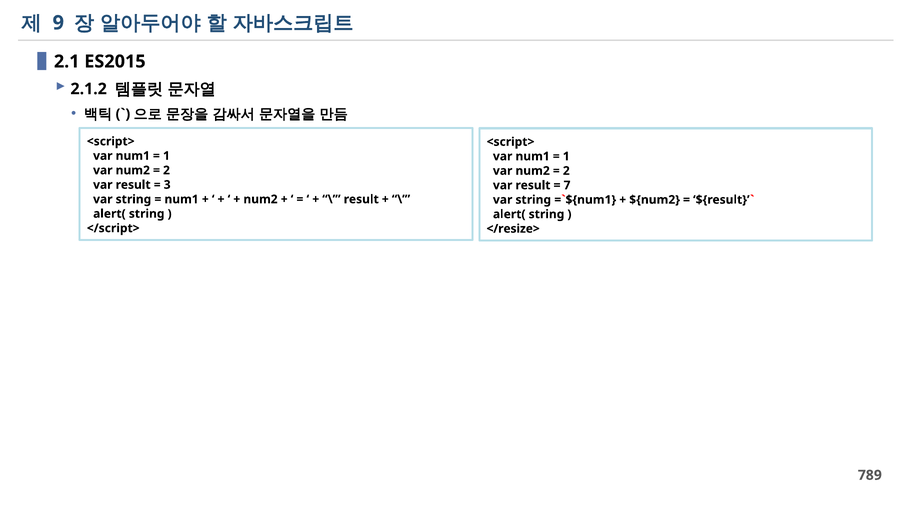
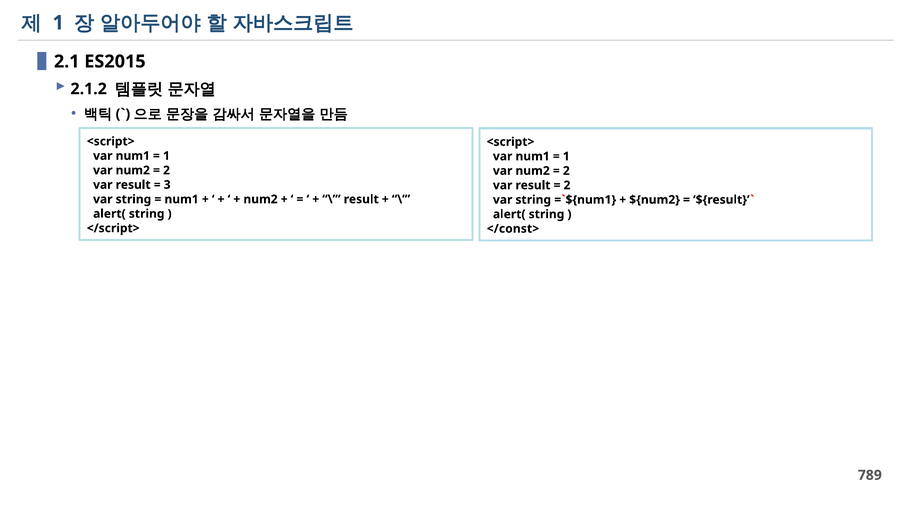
9: 9 -> 1 (58, 23)
7: 7 -> 2 (567, 185)
</resize>: </resize> -> </const> (513, 228)
